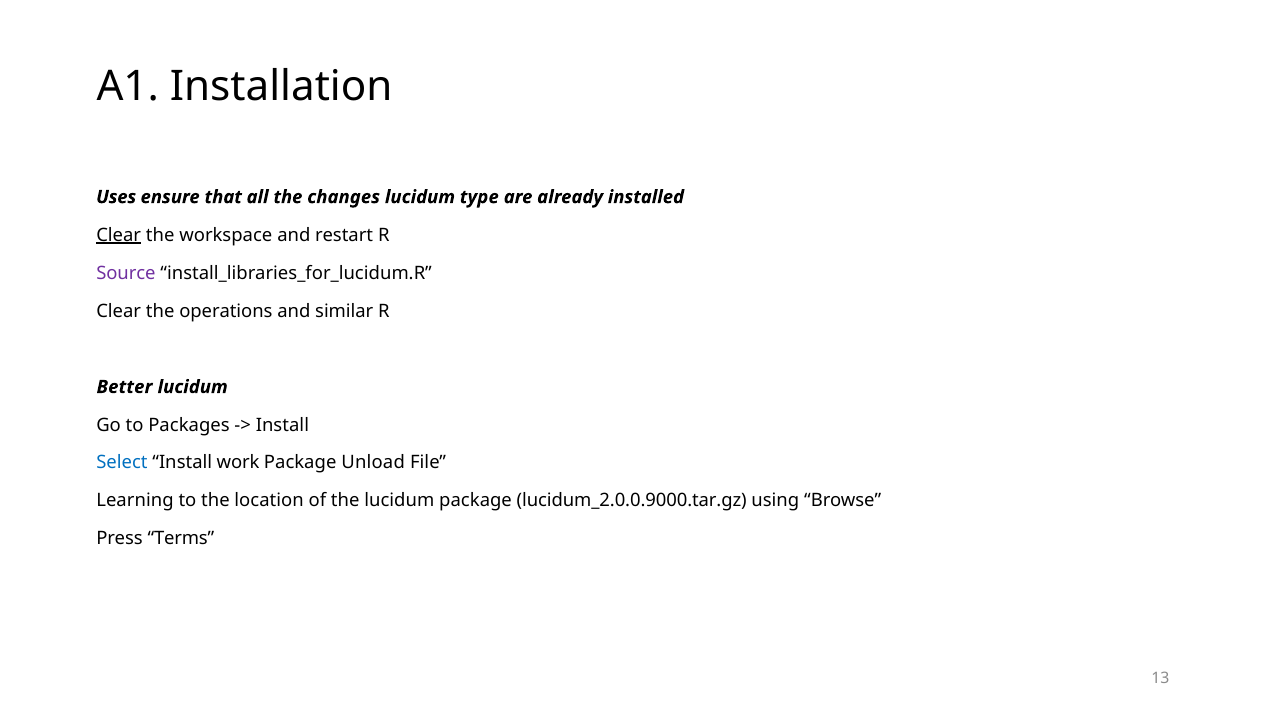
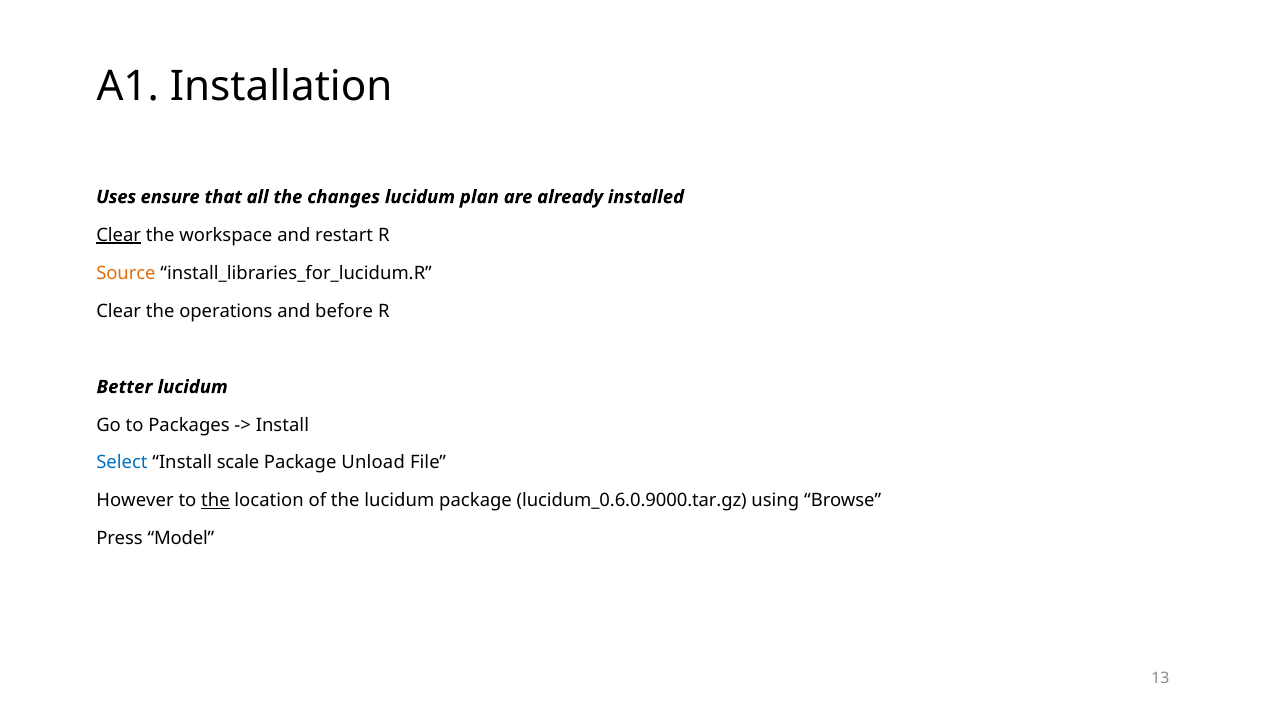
type: type -> plan (479, 197)
Source colour: purple -> orange (126, 273)
similar: similar -> before (344, 311)
work: work -> scale (238, 463)
Learning: Learning -> However (135, 501)
the underline: none -> present (215, 501)
lucidum_2.0.0.9000.tar.gz: lucidum_2.0.0.9000.tar.gz -> lucidum_0.6.0.9000.tar.gz (632, 501)
Terms: Terms -> Model (181, 539)
